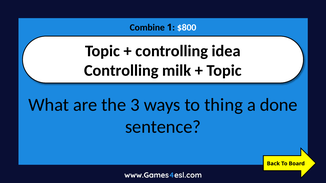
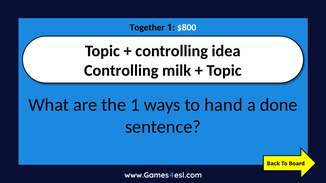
Combine: Combine -> Together (147, 27)
the 3: 3 -> 1 (135, 105)
thing: thing -> hand (224, 105)
